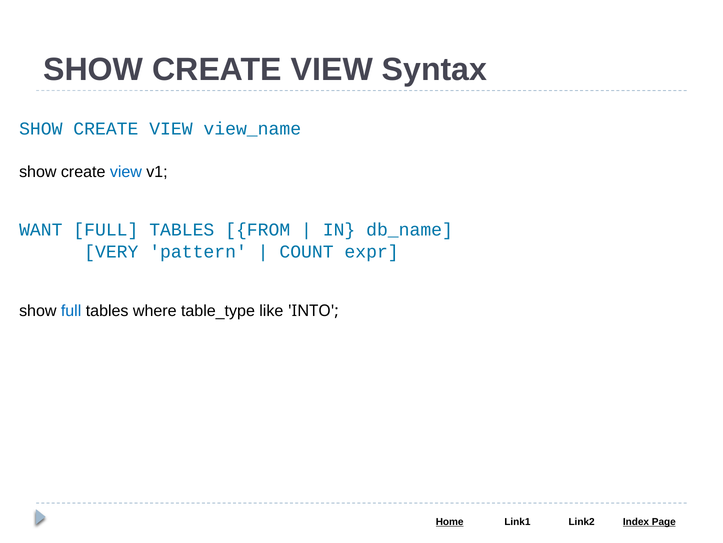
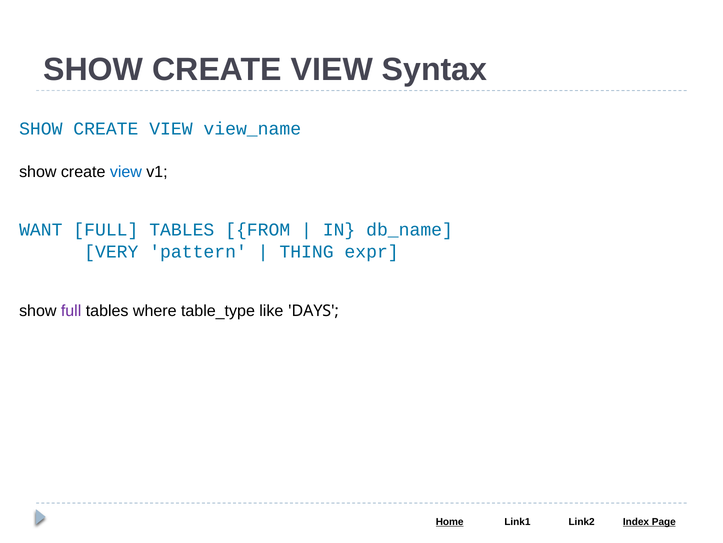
COUNT: COUNT -> THING (307, 251)
full colour: blue -> purple (71, 310)
INTO: INTO -> DAYS (313, 310)
